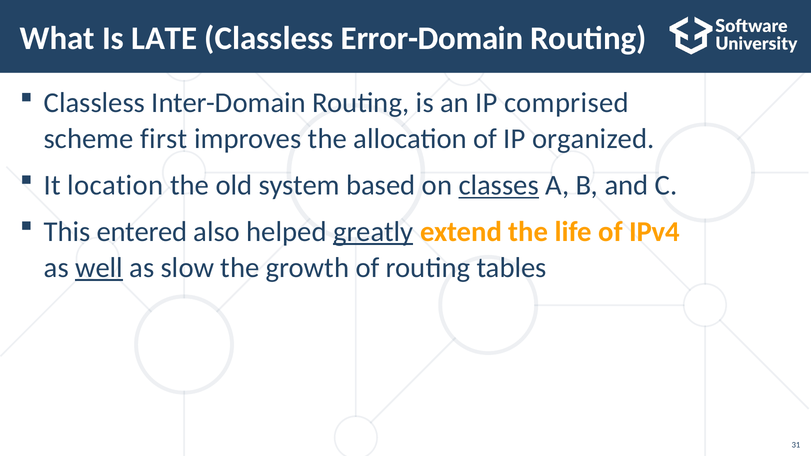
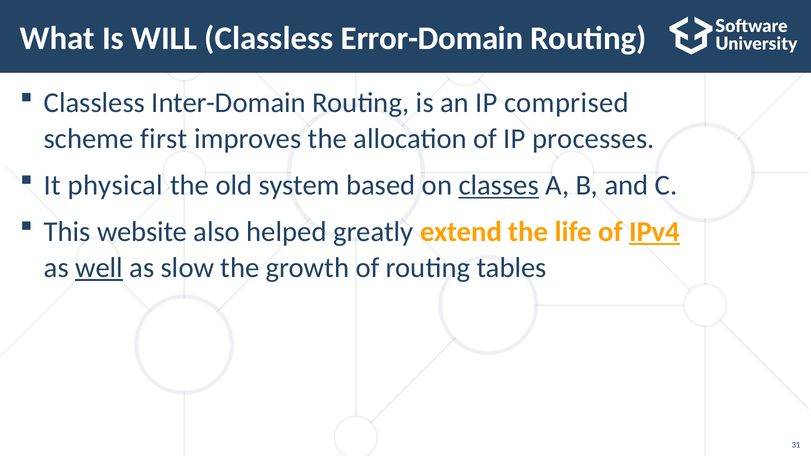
LATE: LATE -> WILL (164, 38)
organized: organized -> processes (593, 139)
location: location -> physical (115, 185)
entered: entered -> website (142, 232)
greatly underline: present -> none (373, 232)
IPv4 underline: none -> present (655, 232)
